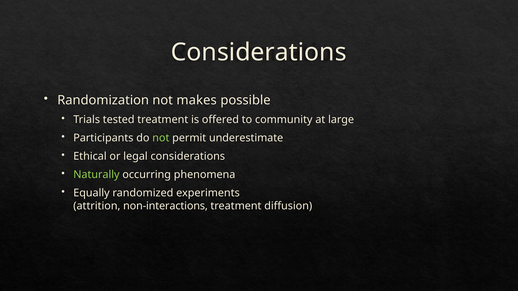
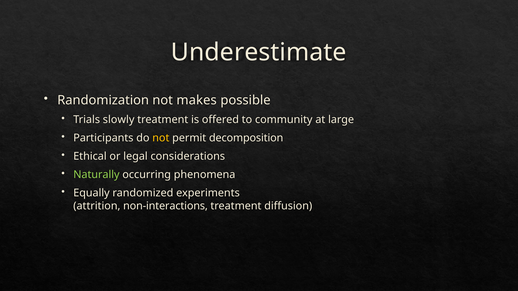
Considerations: Considerations -> Underestimate (259, 52)
tested: tested -> slowly (119, 120)
not colour: light green -> yellow (161, 138)
underestimate: underestimate -> decomposition (246, 138)
